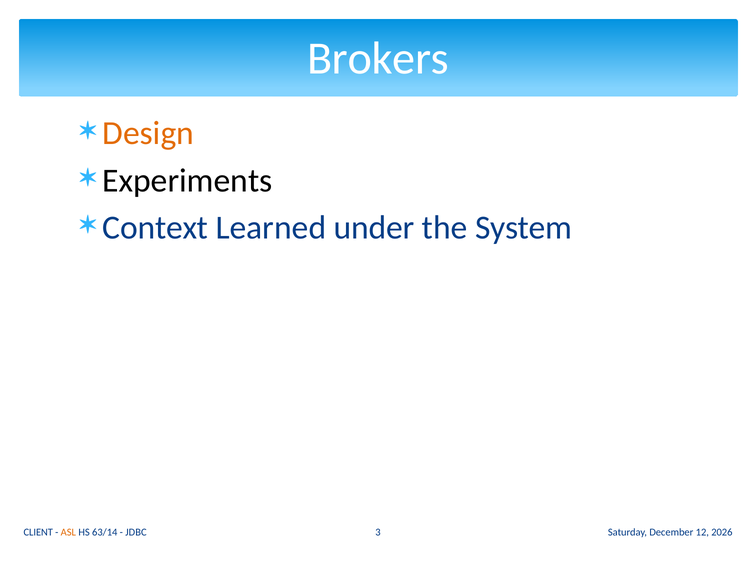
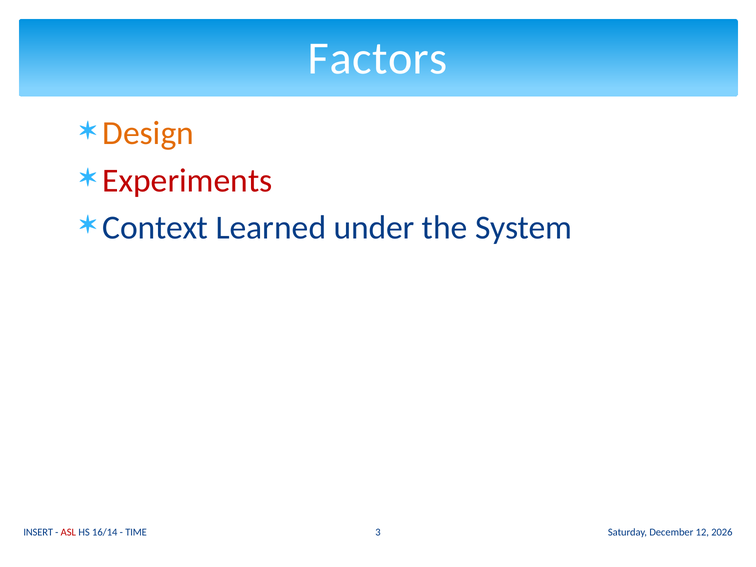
Brokers: Brokers -> Factors (378, 58)
Experiments colour: black -> red (187, 180)
CLIENT: CLIENT -> INSERT (38, 532)
ASL colour: orange -> red (68, 532)
63/14: 63/14 -> 16/14 (105, 532)
JDBC: JDBC -> TIME (136, 532)
